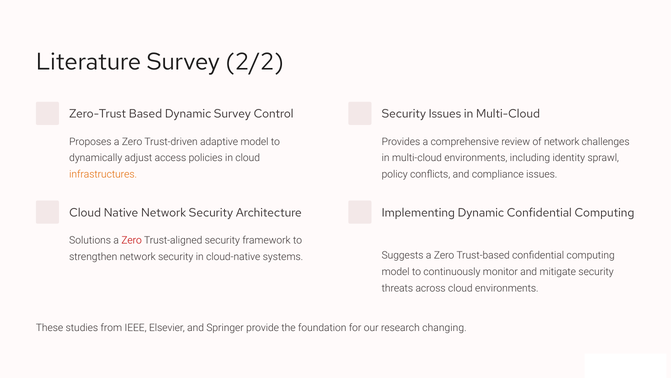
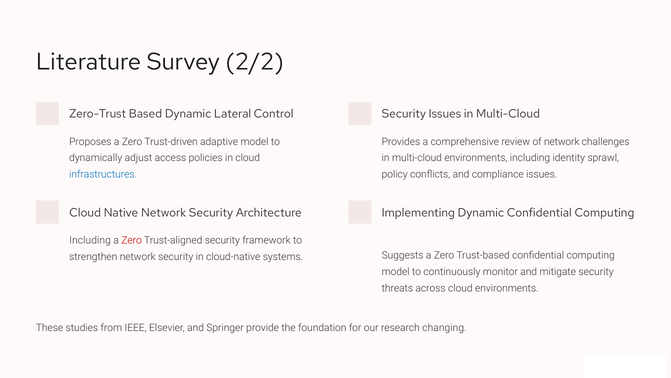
Dynamic Survey: Survey -> Lateral (233, 114)
infrastructures colour: orange -> blue (103, 174)
Solutions: Solutions -> Including (90, 240)
